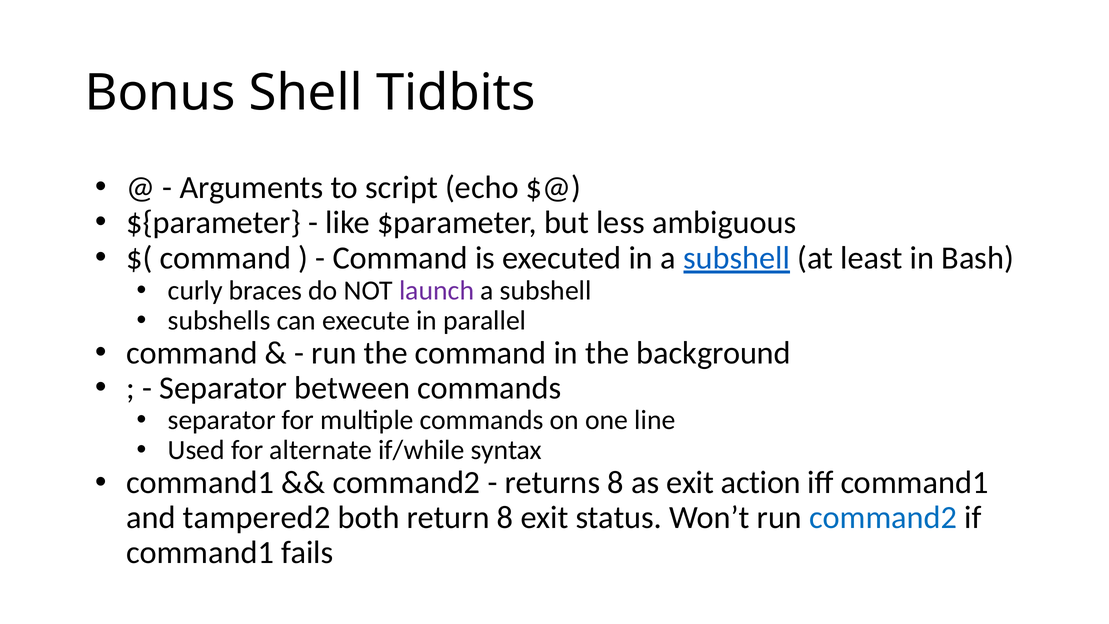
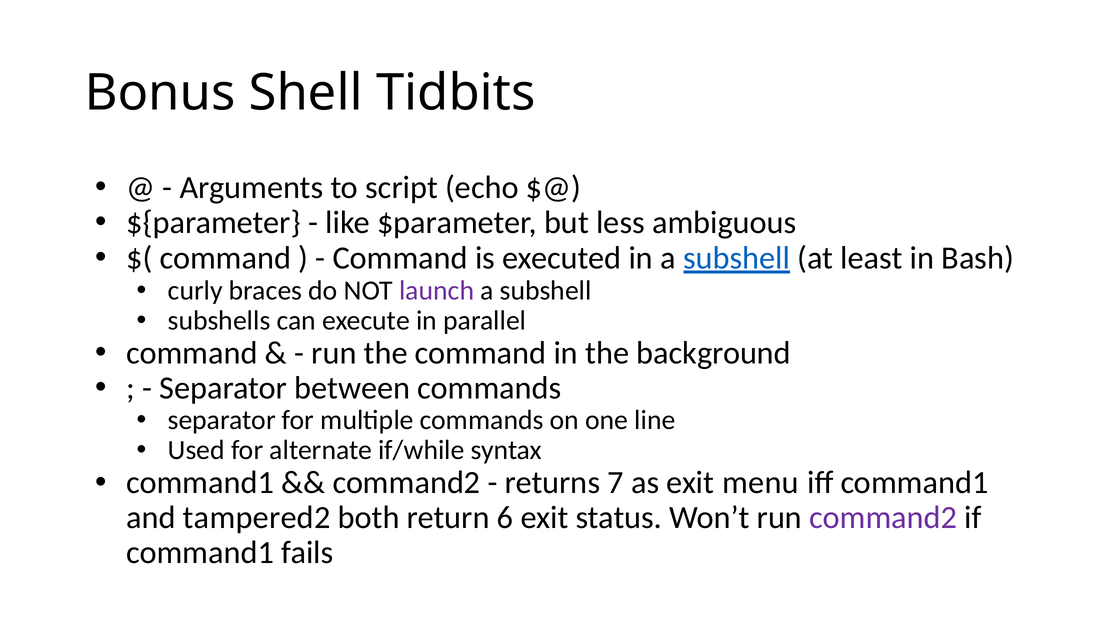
returns 8: 8 -> 7 (616, 483)
action: action -> menu (761, 483)
return 8: 8 -> 6 (505, 517)
command2 colour: blue -> purple (883, 517)
